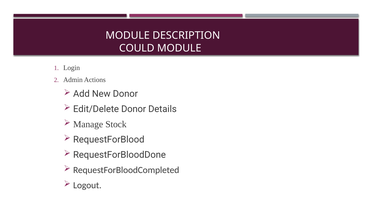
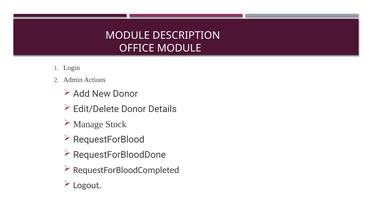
COULD: COULD -> OFFICE (137, 48)
